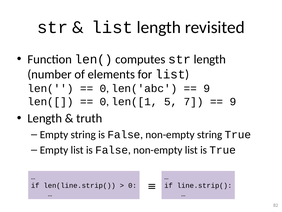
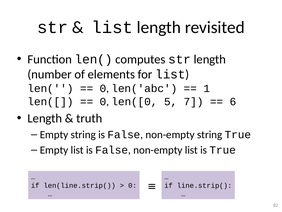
9: 9 -> 1 (207, 88)
len([1: len([1 -> len([0 (134, 101)
9: 9 -> 6 (233, 101)
